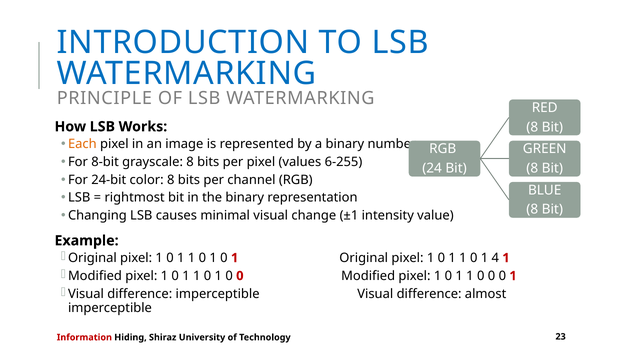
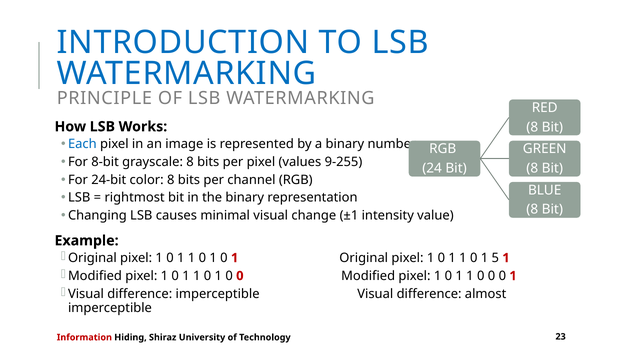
Each colour: orange -> blue (82, 144)
6-255: 6-255 -> 9-255 (343, 162)
4: 4 -> 5 (495, 257)
